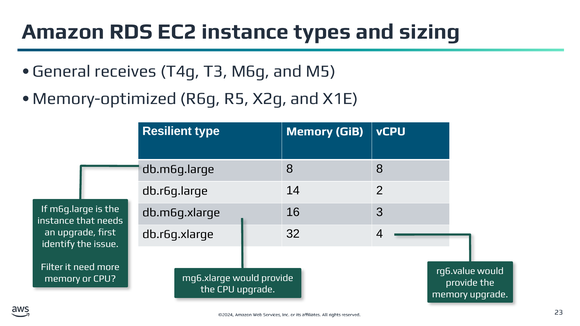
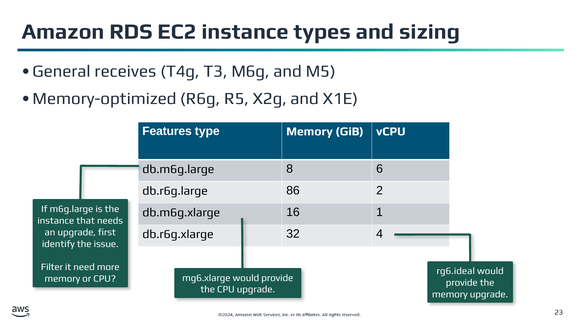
Resilient: Resilient -> Features (167, 131)
8 8: 8 -> 6 (380, 169)
14: 14 -> 86 (293, 191)
3: 3 -> 1 (380, 212)
rg6.value: rg6.value -> rg6.ideal (456, 271)
